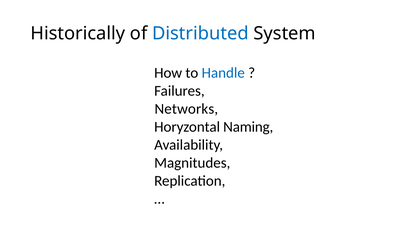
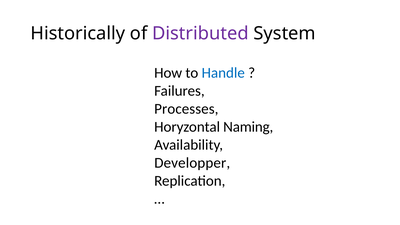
Distributed colour: blue -> purple (200, 34)
Networks: Networks -> Processes (186, 109)
Magnitudes: Magnitudes -> Developper (192, 163)
